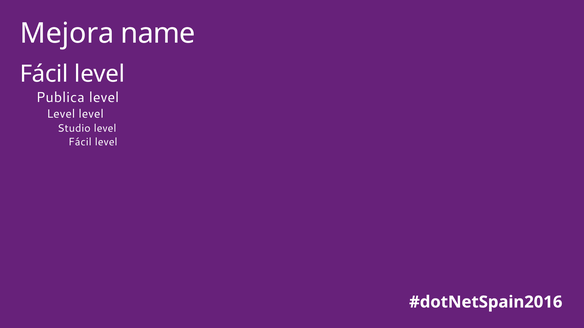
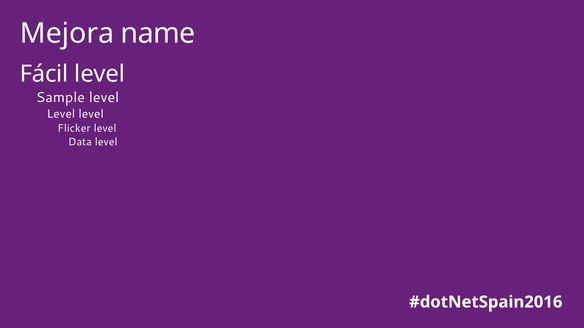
Publica: Publica -> Sample (60, 98)
Studio: Studio -> Flicker (74, 128)
Fácil: Fácil -> Data (80, 142)
